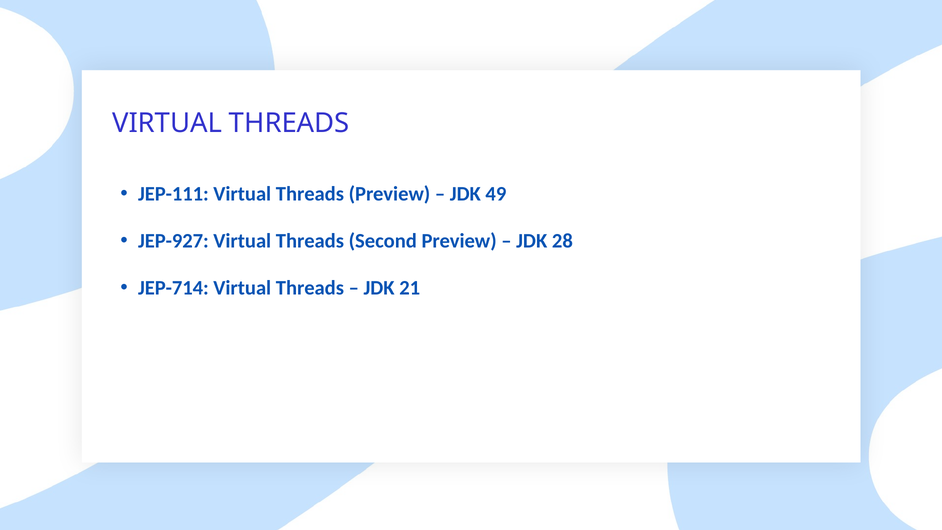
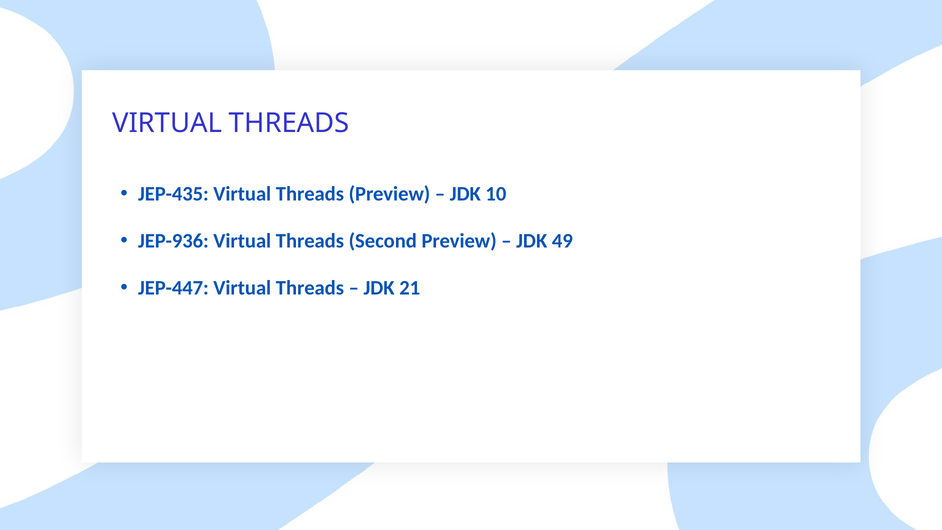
JEP-111: JEP-111 -> JEP-435 (173, 194)
49: 49 -> 10 (496, 194)
JEP-927: JEP-927 -> JEP-936 (173, 241)
28: 28 -> 49 (562, 241)
JEP-714: JEP-714 -> JEP-447 (173, 288)
